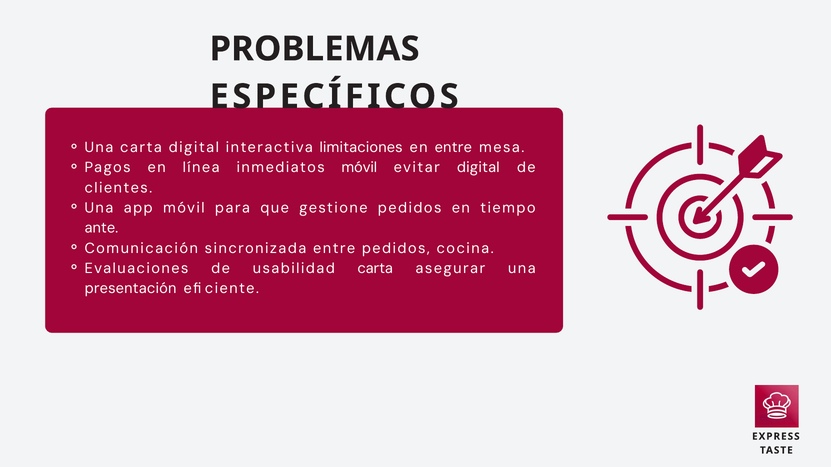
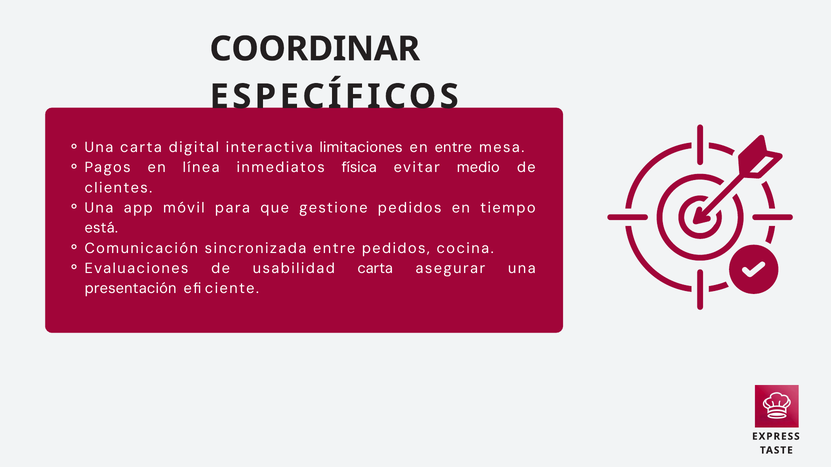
PROBLEMAS: PROBLEMAS -> COORDINAR (315, 49)
inmediatos móvil: móvil -> física (359, 168)
evitar digital: digital -> medio (478, 168)
ante: ante -> está (101, 228)
